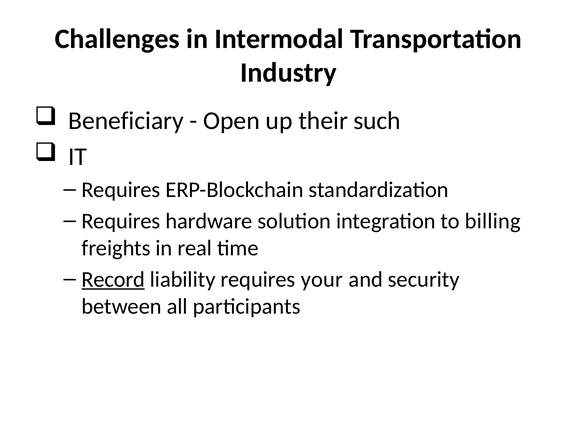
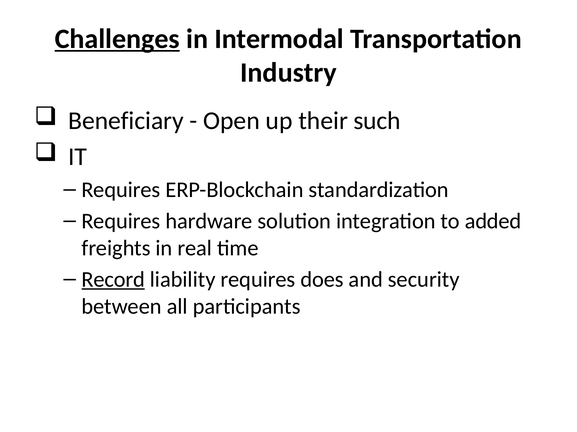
Challenges underline: none -> present (117, 39)
billing: billing -> added (493, 222)
your: your -> does (322, 280)
